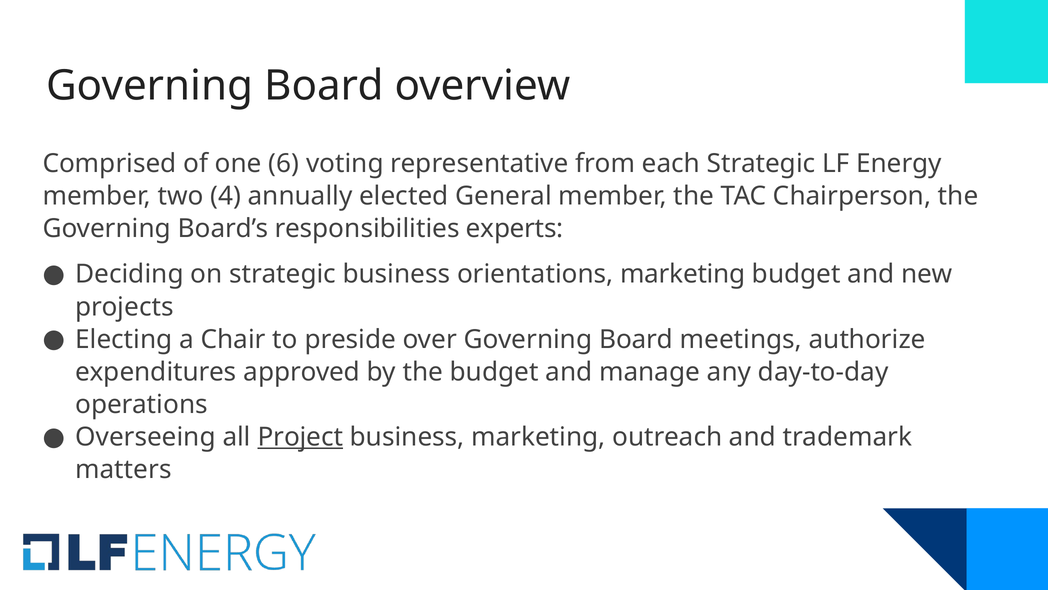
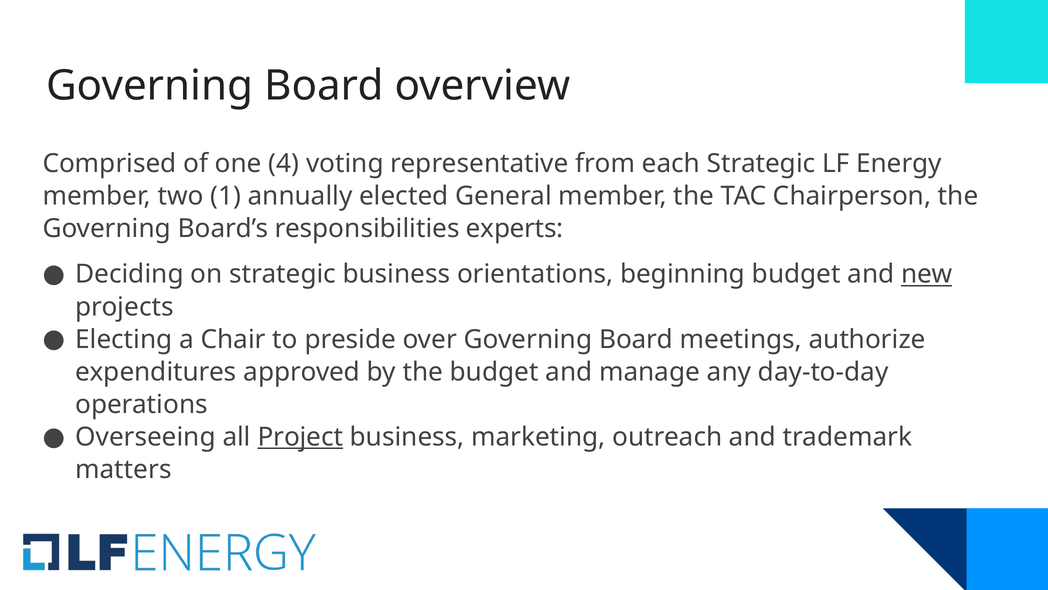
6: 6 -> 4 (284, 163)
4: 4 -> 1 (226, 196)
orientations marketing: marketing -> beginning (683, 274)
new underline: none -> present (927, 274)
